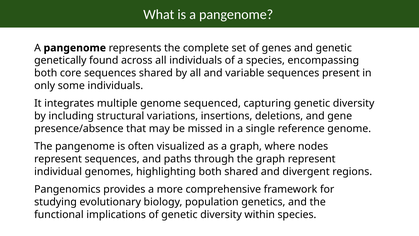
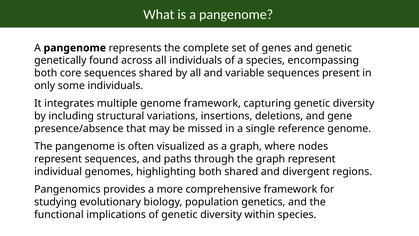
genome sequenced: sequenced -> framework (212, 103)
